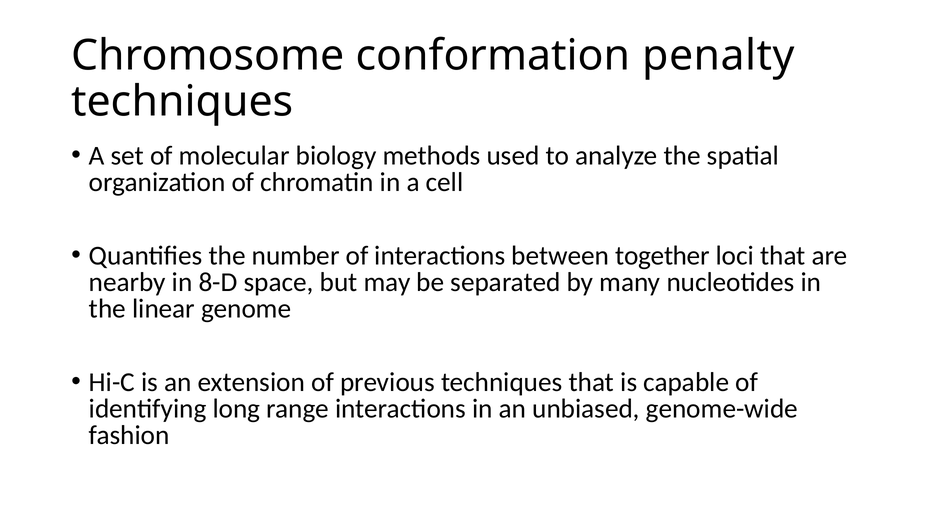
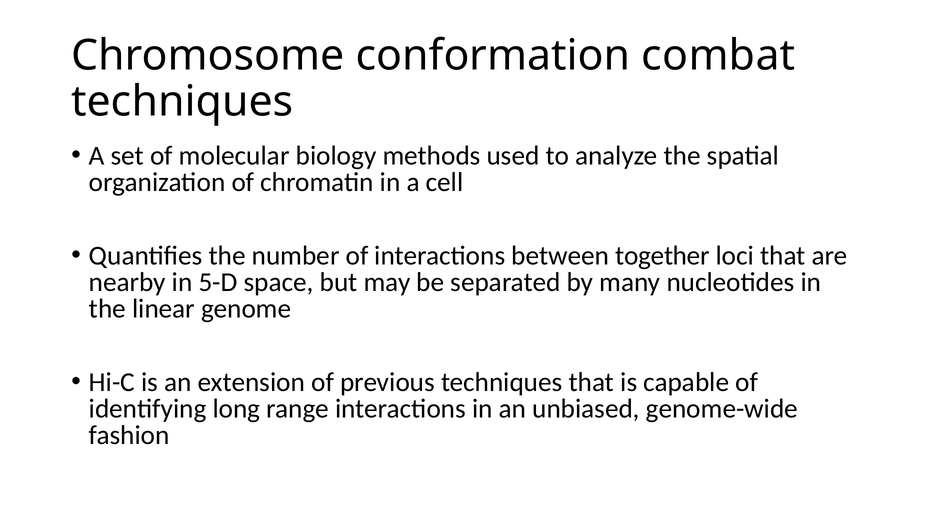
penalty: penalty -> combat (718, 55)
8-D: 8-D -> 5-D (218, 283)
